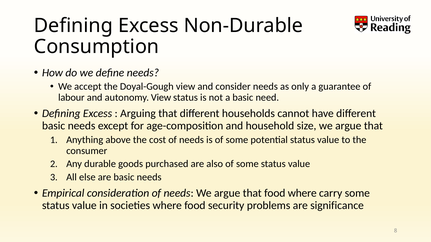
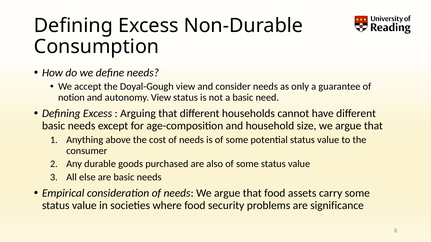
labour: labour -> notion (71, 98)
food where: where -> assets (302, 194)
